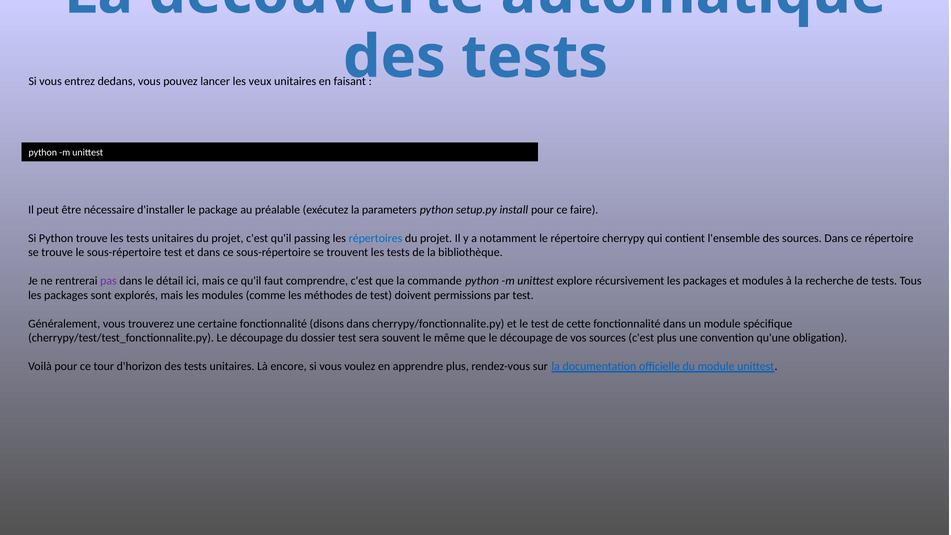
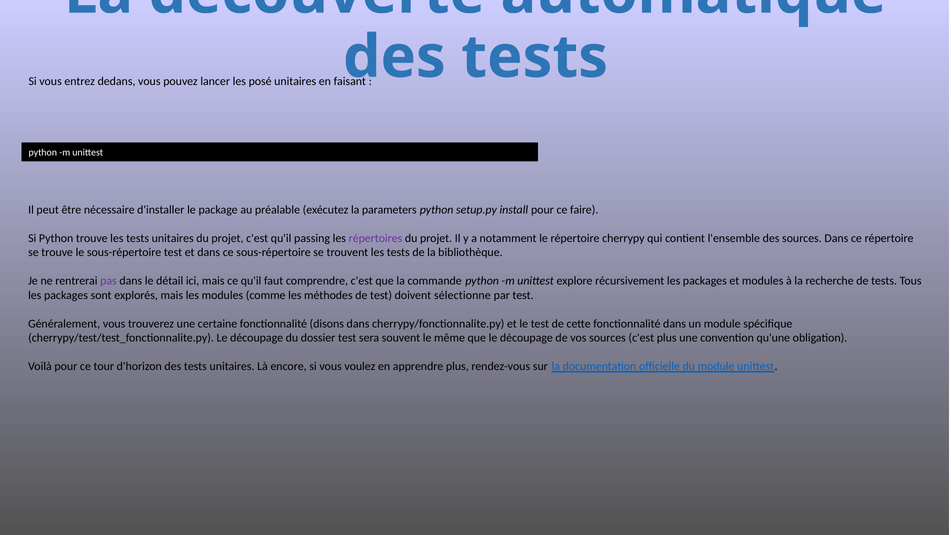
veux: veux -> posé (260, 81)
répertoires colour: blue -> purple (375, 238)
permissions: permissions -> sélectionne (462, 295)
